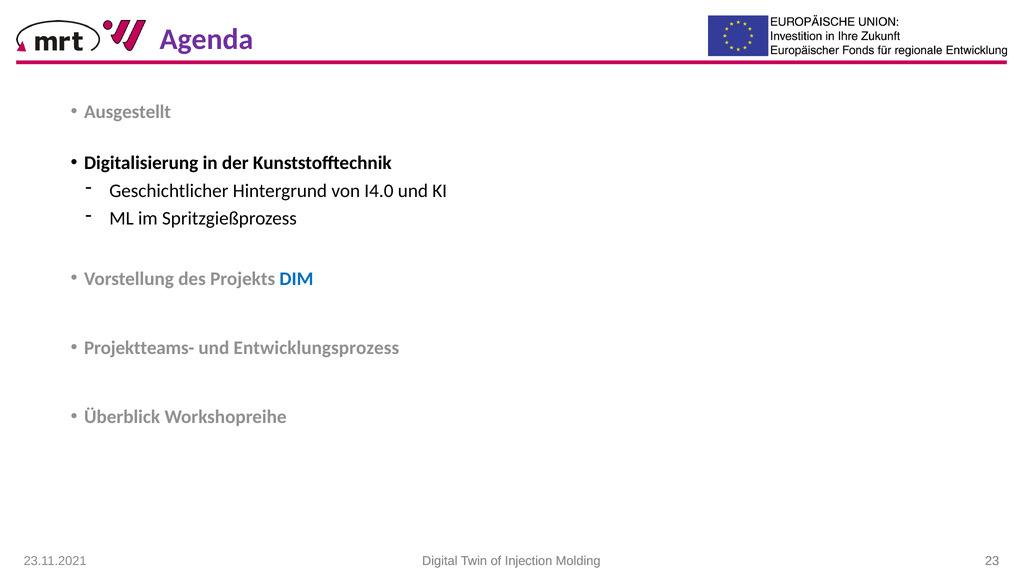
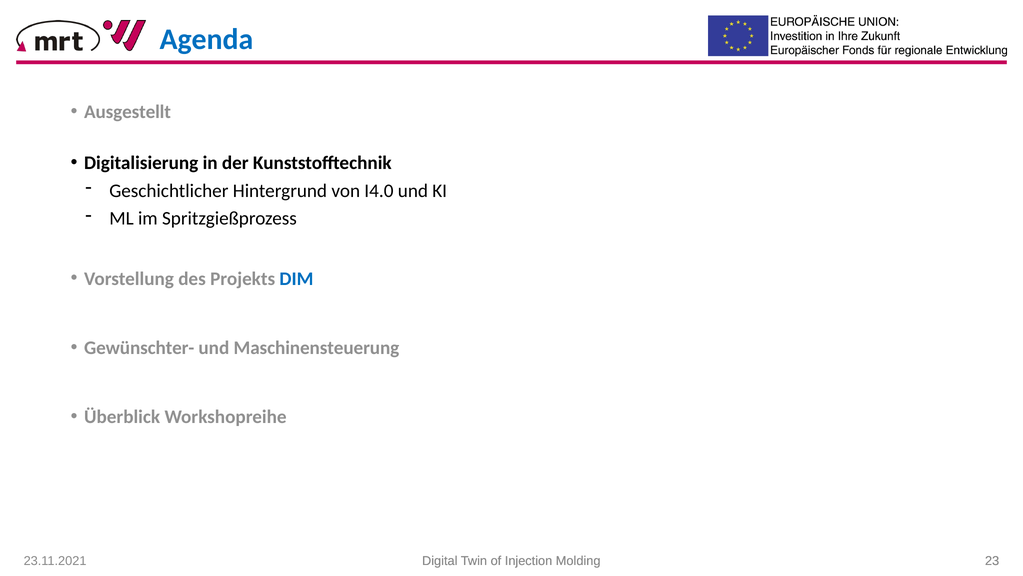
Agenda colour: purple -> blue (207, 40)
Projektteams-: Projektteams- -> Gewünschter- (139, 347)
Entwicklungsprozess: Entwicklungsprozess -> Maschinensteuerung (316, 347)
